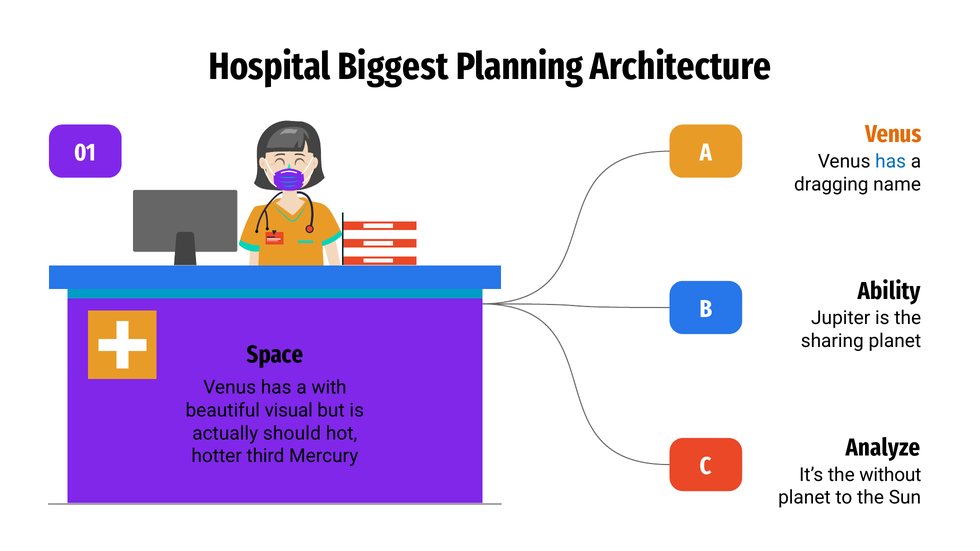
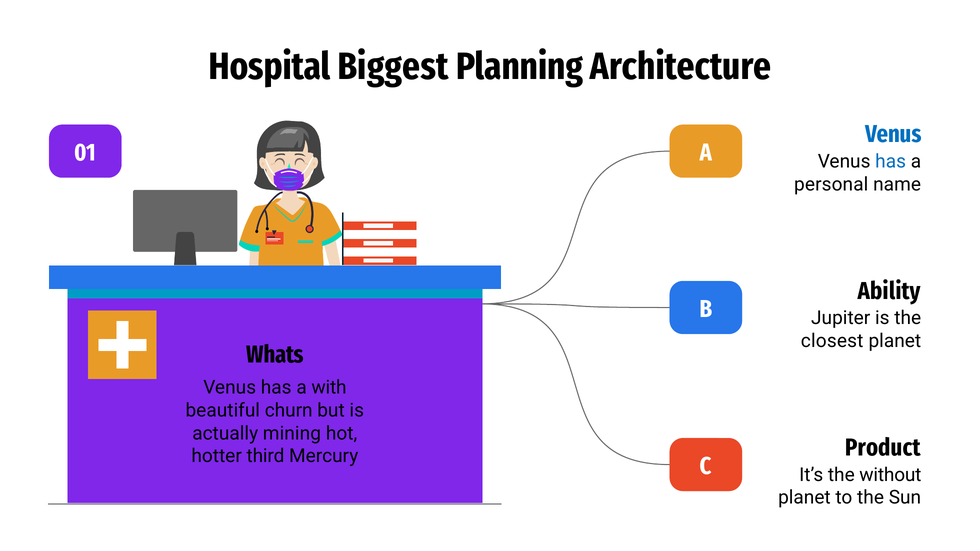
Venus colour: orange -> blue (893, 134)
dragging: dragging -> personal (831, 184)
sharing: sharing -> closest (832, 341)
Space: Space -> Whats (275, 355)
visual: visual -> churn (289, 411)
should: should -> mining (292, 434)
Analyze: Analyze -> Product (883, 448)
